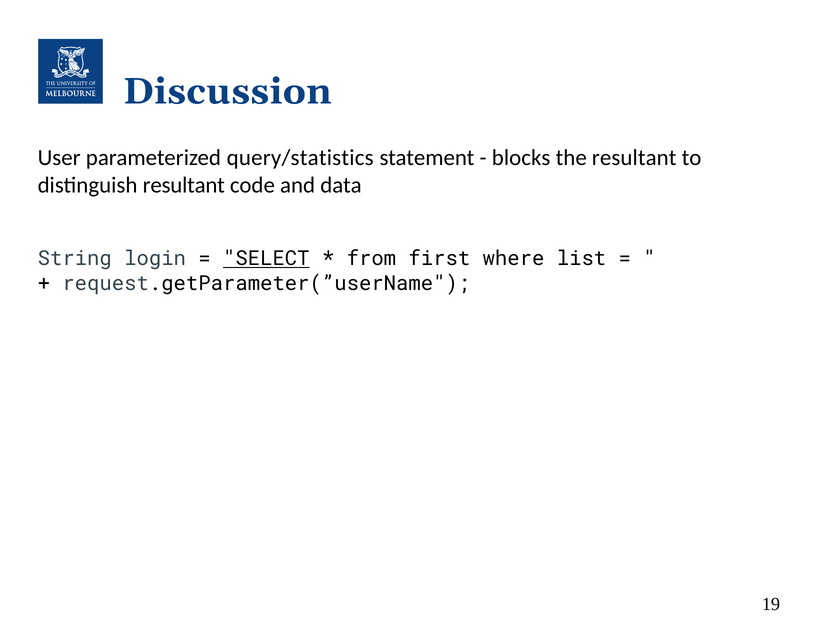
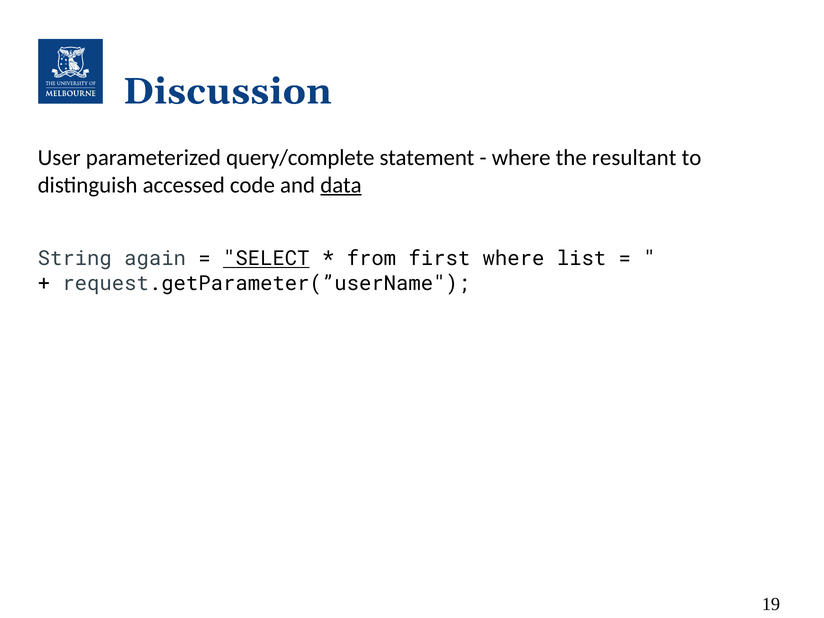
query/statistics: query/statistics -> query/complete (300, 158)
blocks: blocks -> where (521, 158)
distinguish resultant: resultant -> accessed (184, 185)
data underline: none -> present (341, 185)
login: login -> again (155, 259)
